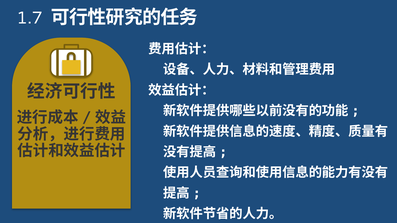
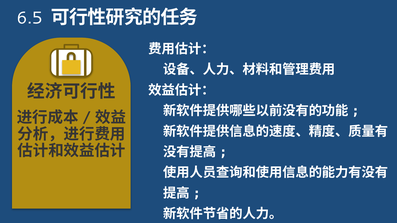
1.7: 1.7 -> 6.5 (30, 18)
